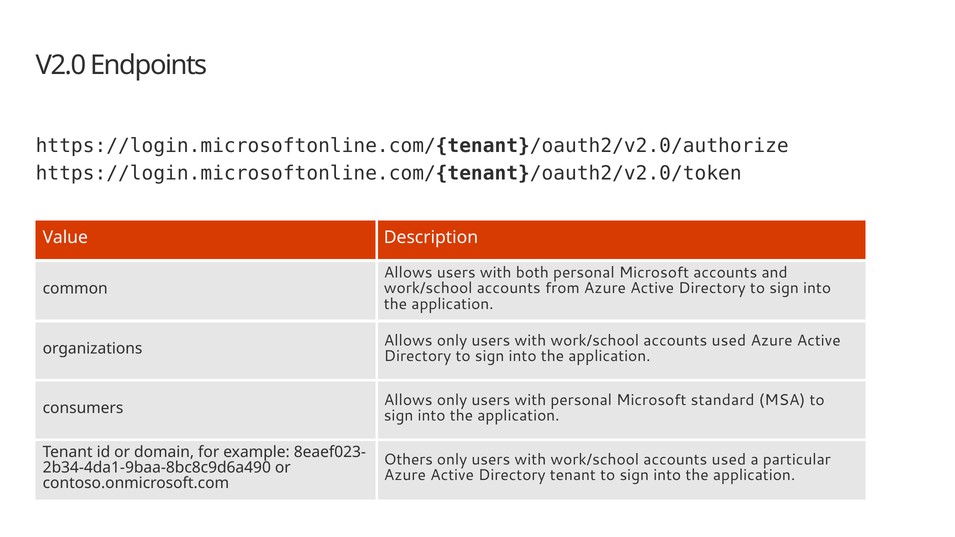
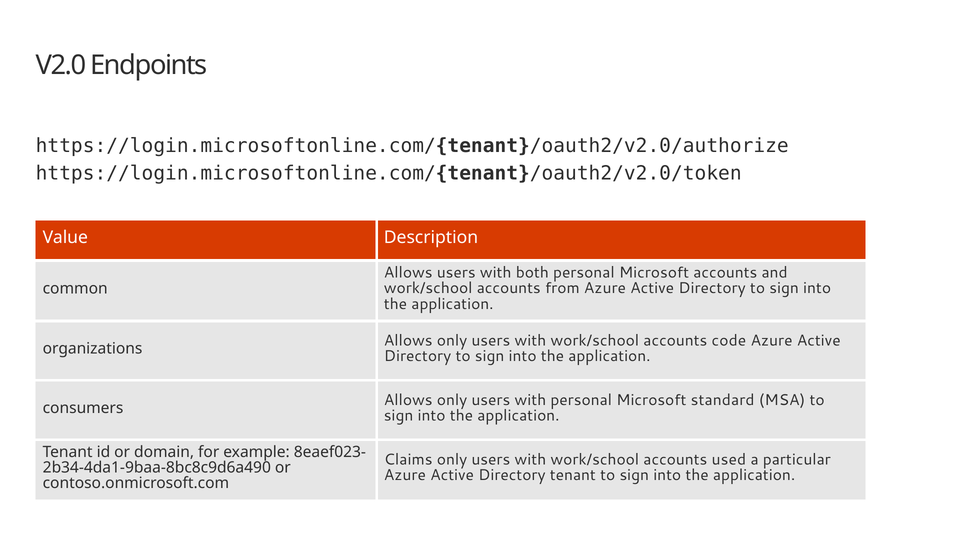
used: used -> code (729, 341)
Others: Others -> Claims (408, 460)
